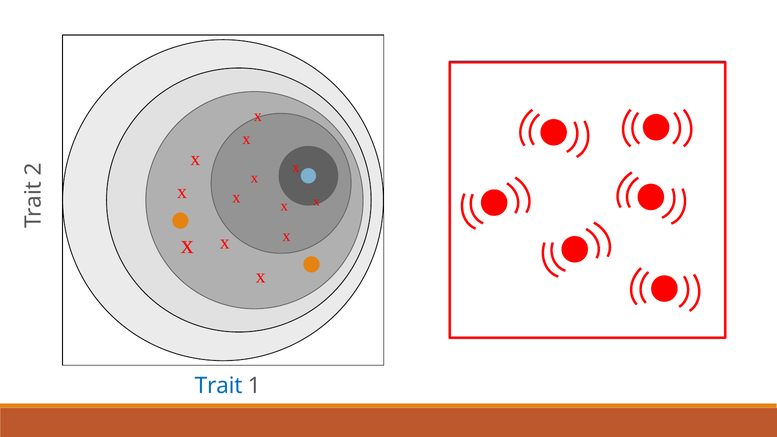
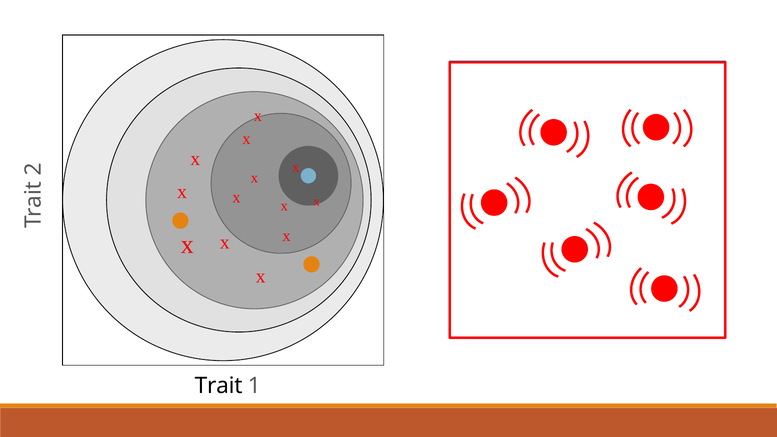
Trait colour: blue -> black (219, 386)
